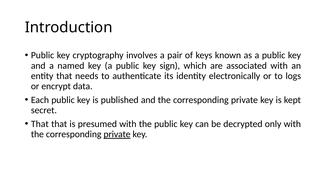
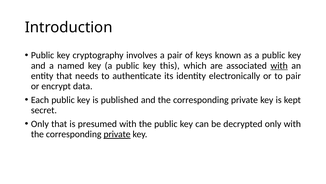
sign: sign -> this (170, 65)
with underline: none -> present (279, 65)
to logs: logs -> pair (293, 76)
That: That -> Only (40, 124)
